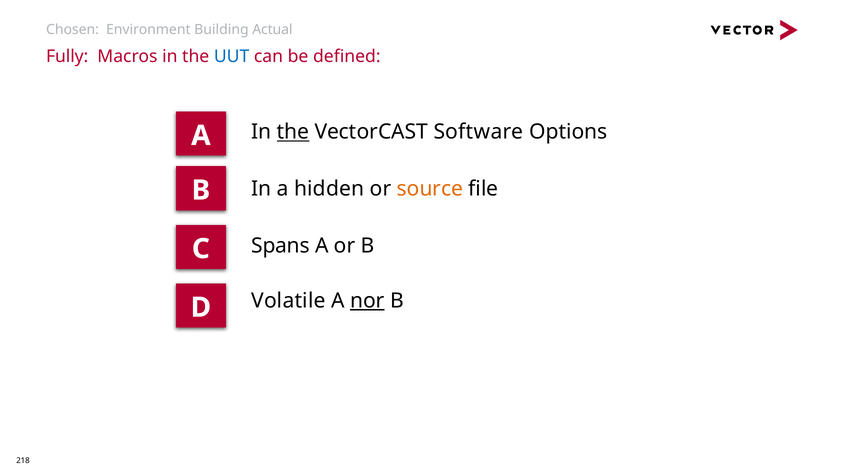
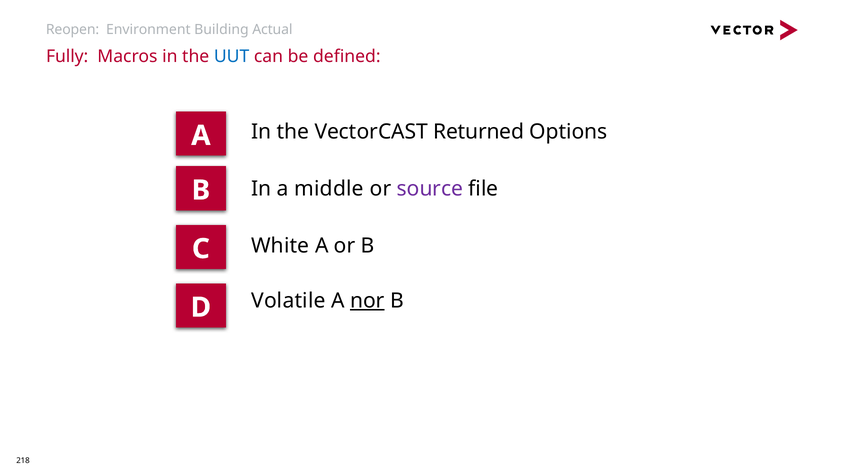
Chosen: Chosen -> Reopen (73, 30)
the underline: present -> none (293, 132)
Software: Software -> Returned (479, 132)
hidden: hidden -> middle (329, 189)
source colour: orange -> purple (430, 189)
Spans: Spans -> White (280, 246)
